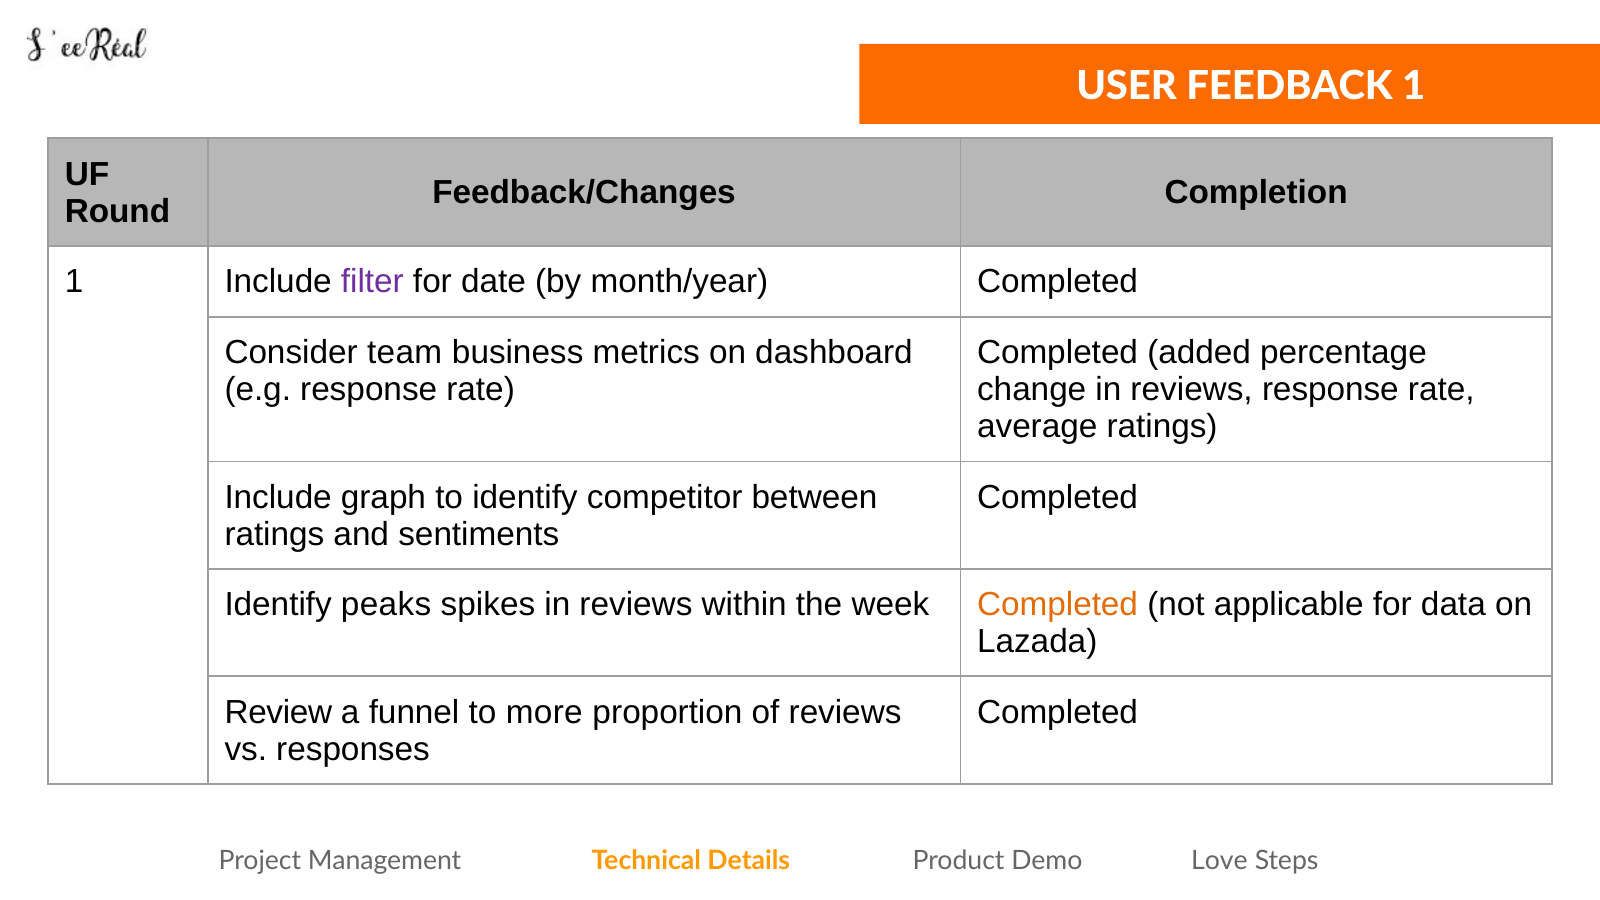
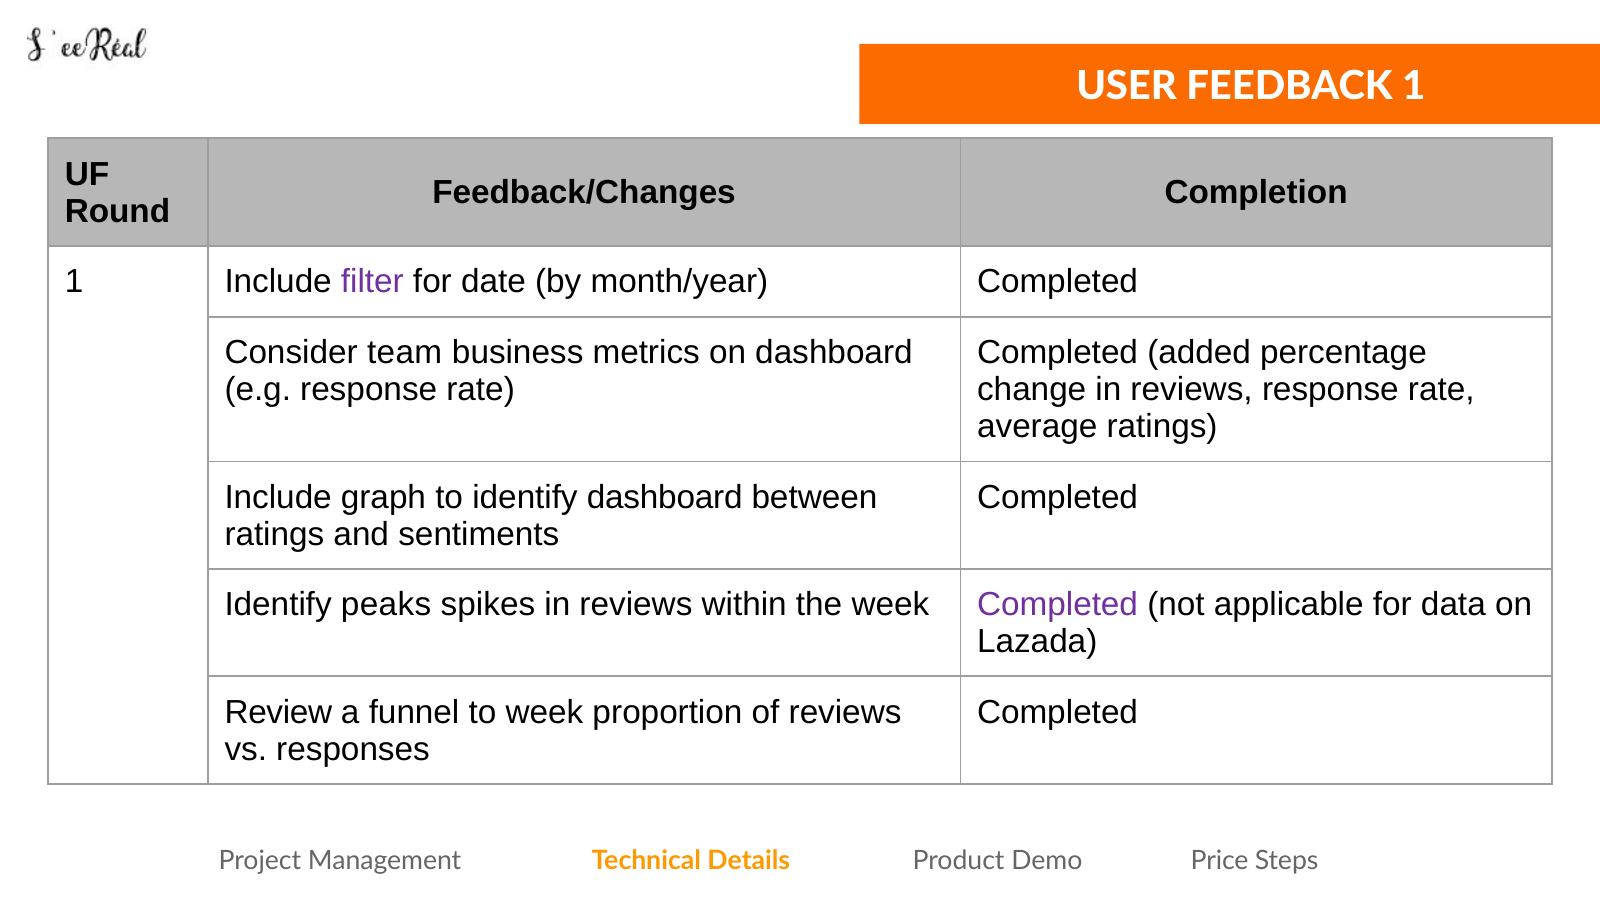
identify competitor: competitor -> dashboard (665, 497)
Completed colour: orange -> purple (1058, 605)
to more: more -> week (544, 712)
Love: Love -> Price (1220, 861)
